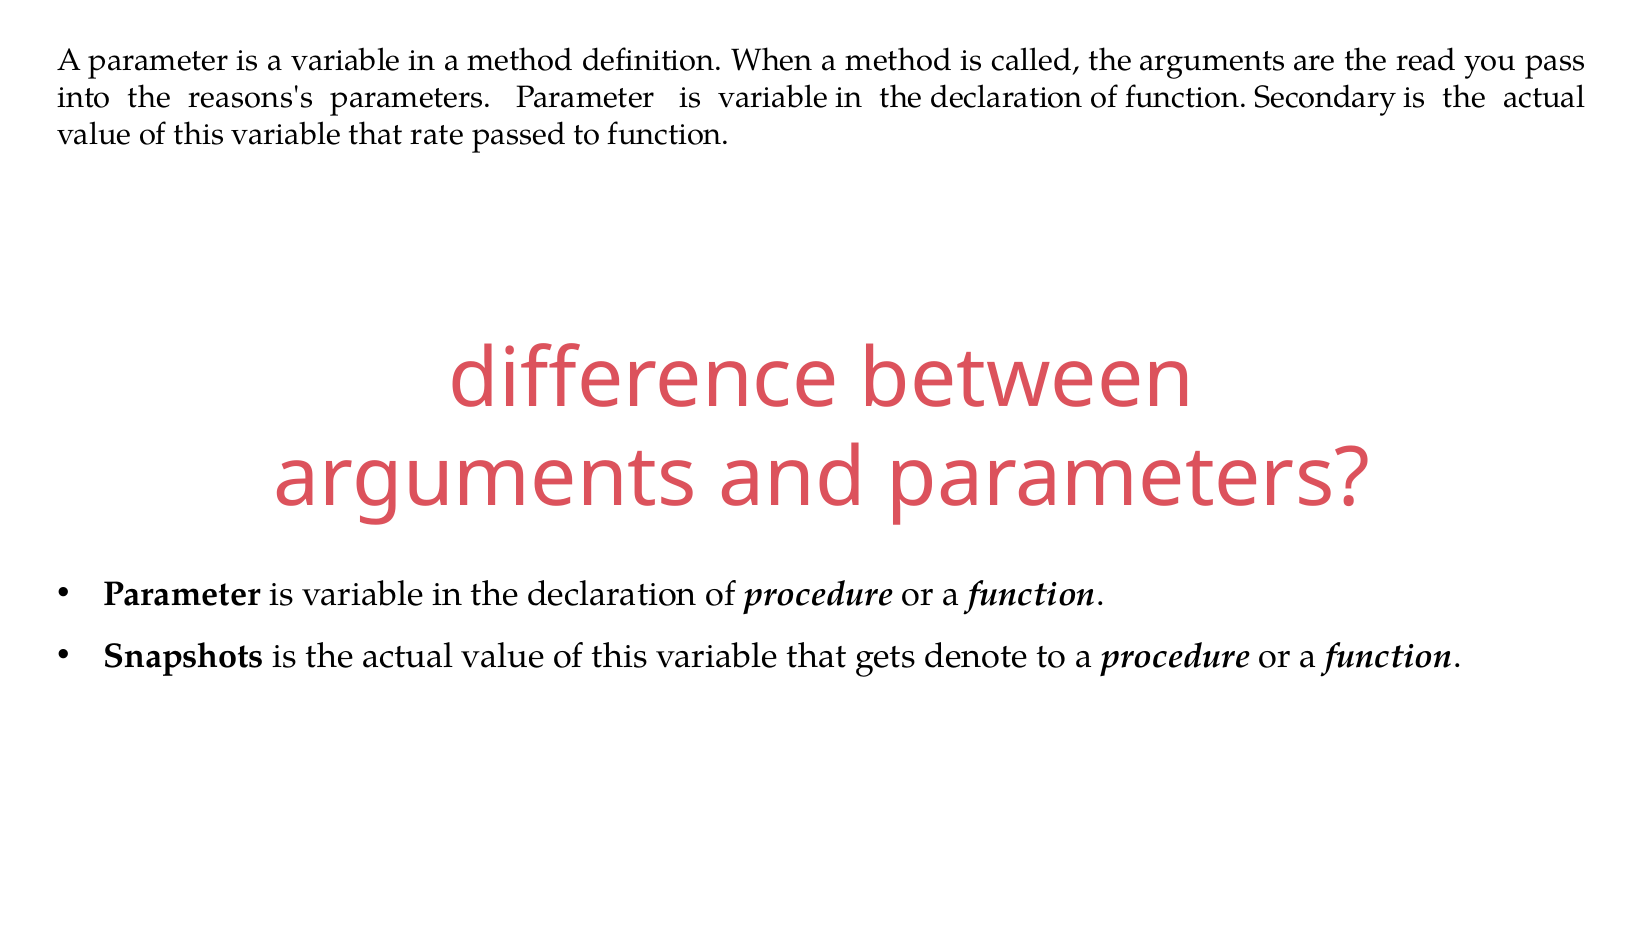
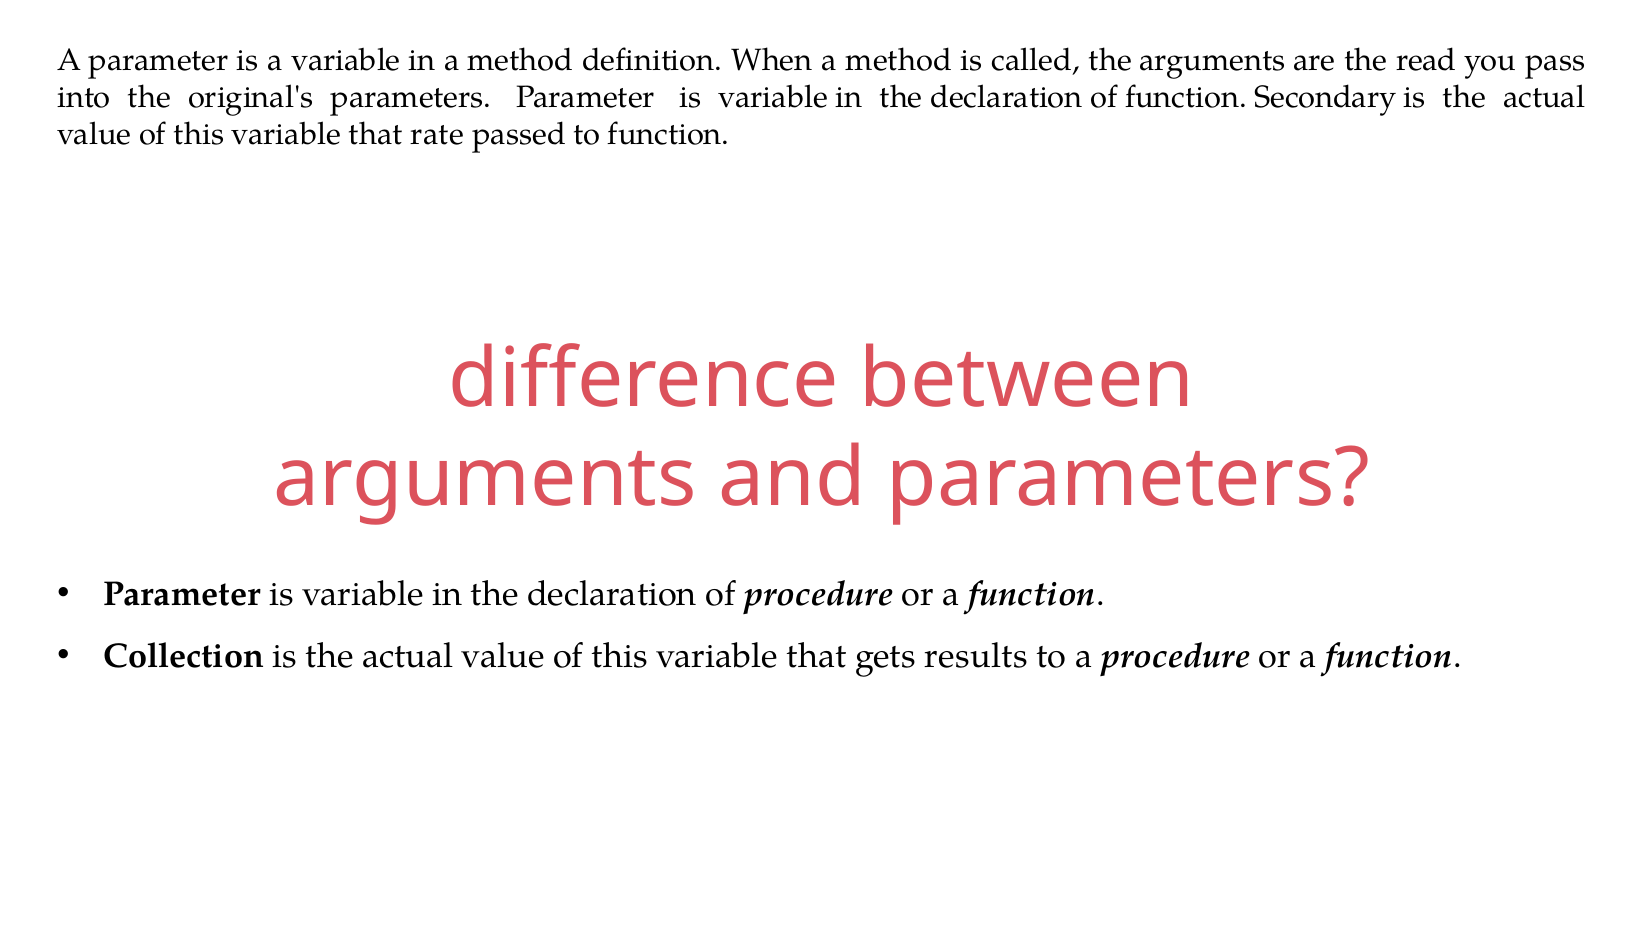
reasons's: reasons's -> original's (251, 97)
Snapshots: Snapshots -> Collection (184, 656)
denote: denote -> results (976, 656)
